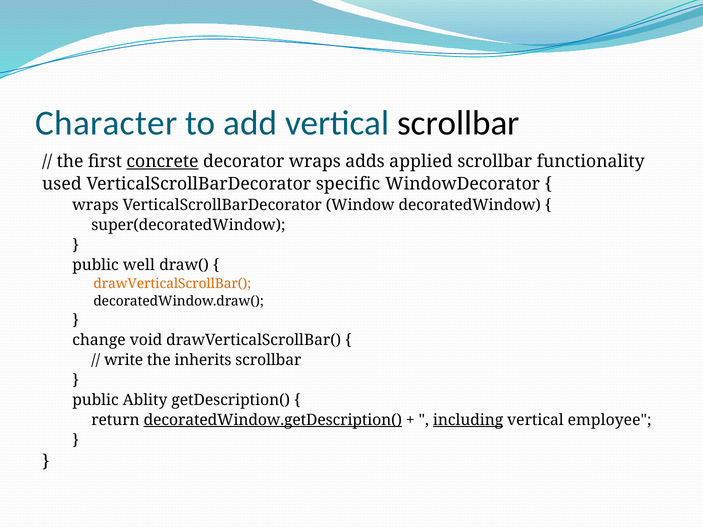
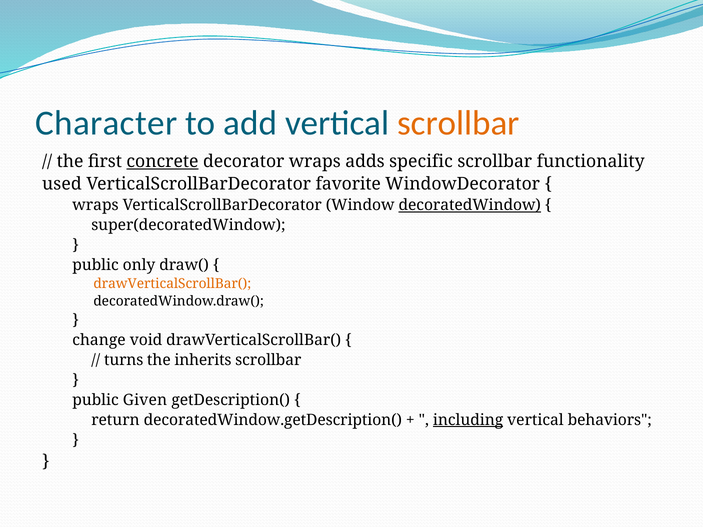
scrollbar colour: black -> orange (458, 123)
applied: applied -> specific (421, 162)
specific: specific -> favorite (348, 184)
decoratedWindow underline: none -> present (470, 205)
well: well -> only (139, 265)
write: write -> turns (124, 360)
Ablity: Ablity -> Given (145, 400)
decoratedWindow.getDescription( underline: present -> none (273, 420)
employee: employee -> behaviors (610, 420)
